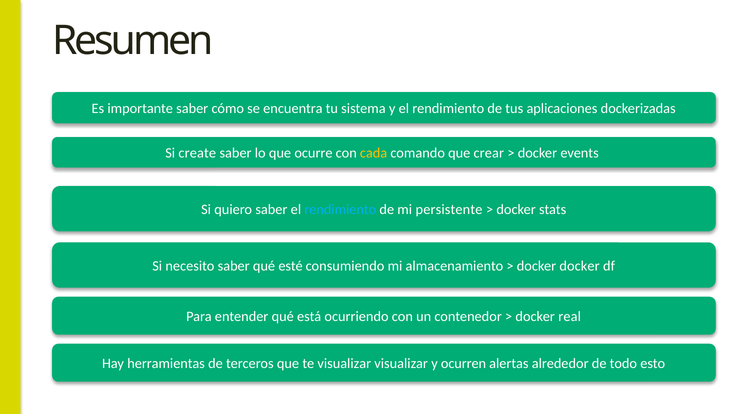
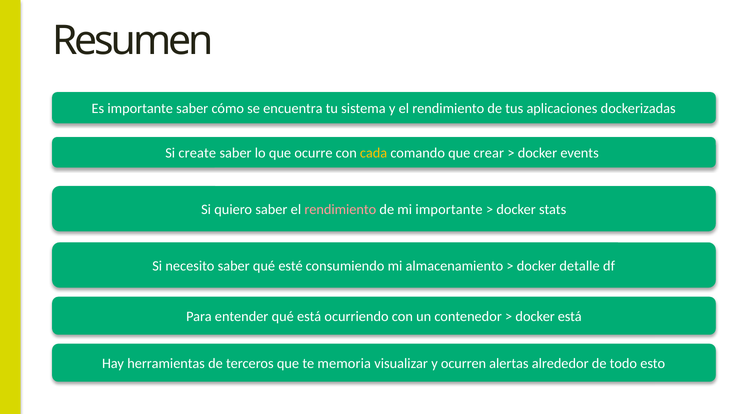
rendimiento colour: light blue -> pink (340, 210)
mi persistente: persistente -> importante (449, 210)
docker docker: docker -> detalle (580, 266)
docker real: real -> está (570, 317)
te visualizar: visualizar -> memoria (344, 364)
